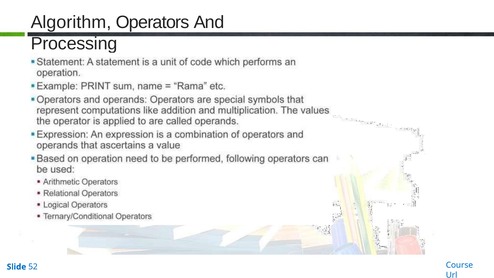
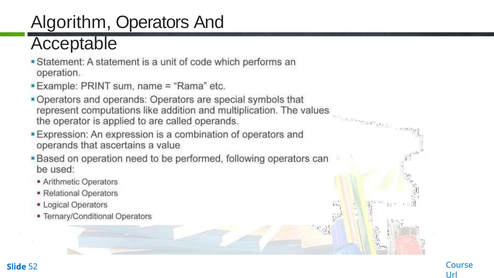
Processing: Processing -> Acceptable (74, 44)
